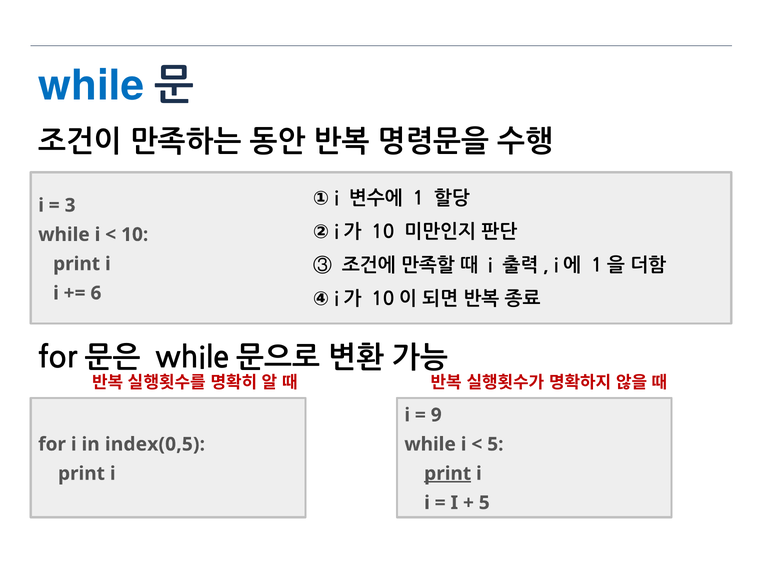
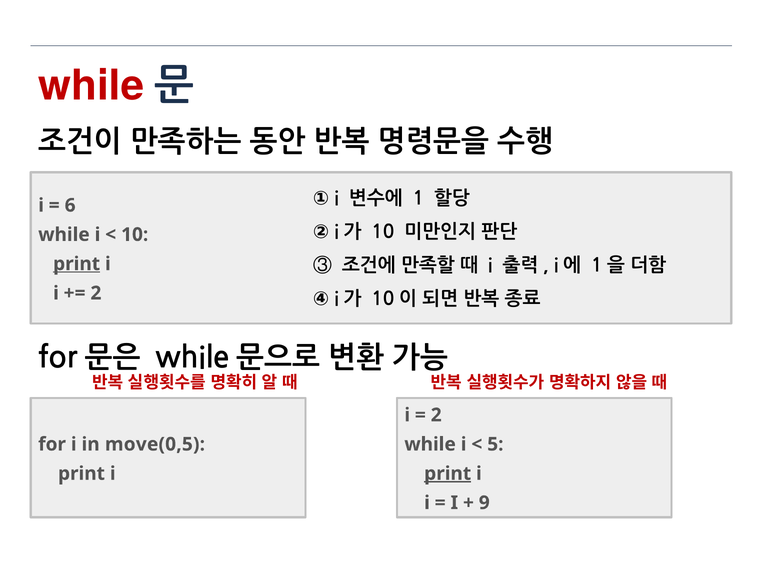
while colour: blue -> red (91, 86)
3: 3 -> 6 (70, 205)
print underline: none -> present (77, 264)
6: 6 -> 2 (96, 293)
9: 9 -> 2 (436, 415)
index(0,5: index(0,5 -> move(0,5 (155, 444)
5: 5 -> 9 (484, 503)
